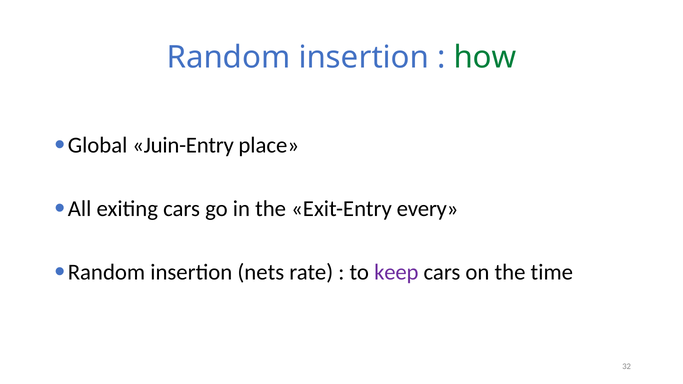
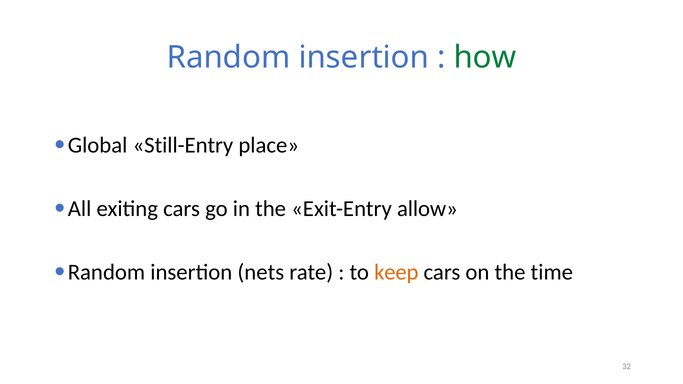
Juin-Entry: Juin-Entry -> Still-Entry (183, 145)
every: every -> allow (427, 209)
keep colour: purple -> orange (396, 272)
